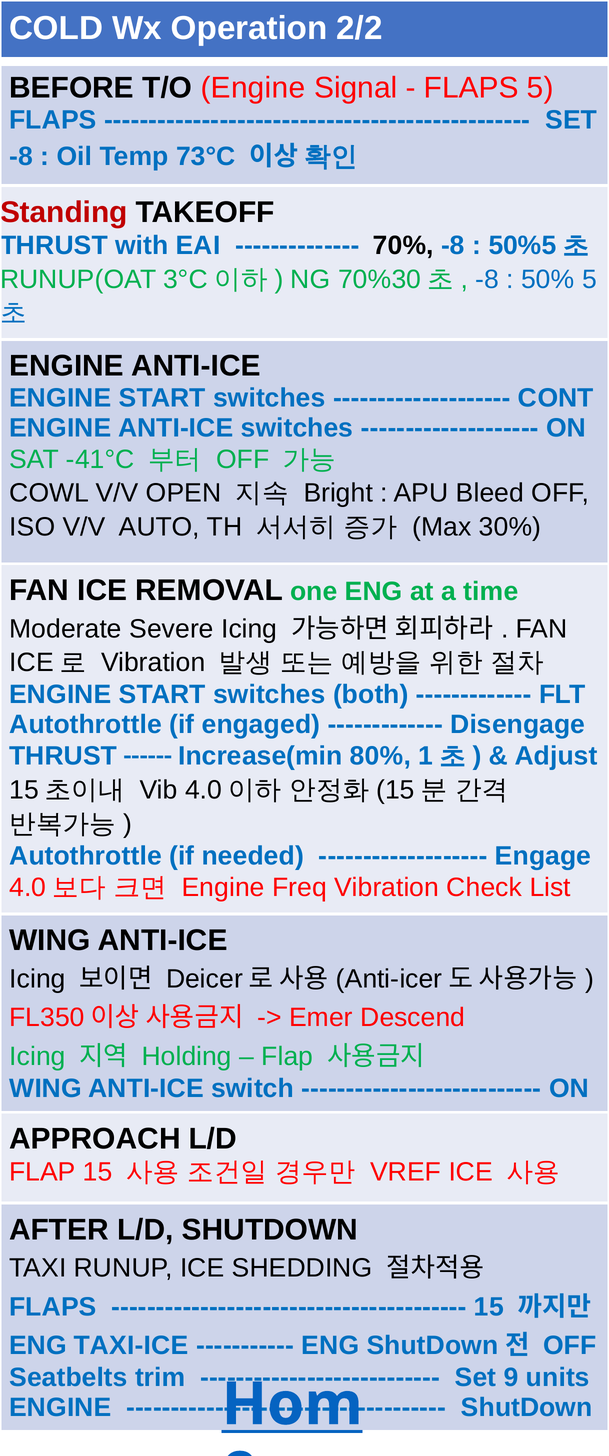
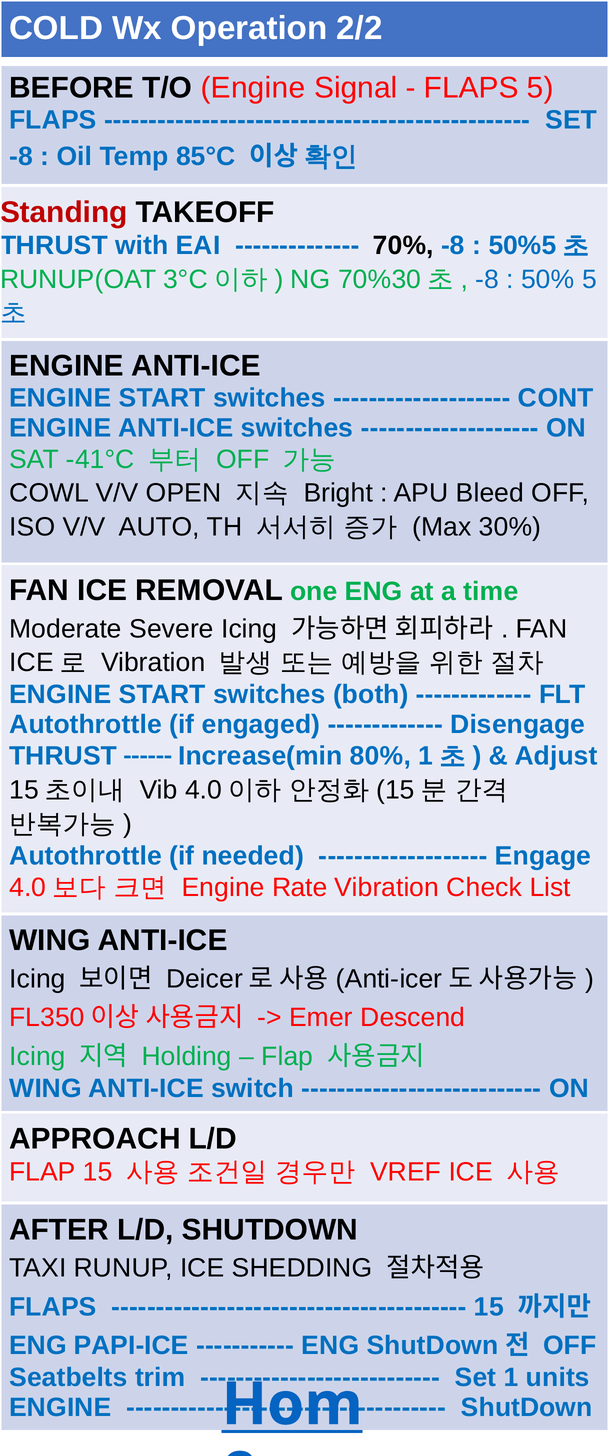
73°C: 73°C -> 85°C (206, 157)
Freq: Freq -> Rate (300, 888)
TAXI-ICE: TAXI-ICE -> PAPI-ICE (131, 1347)
9: 9 -> 1 (511, 1379)
